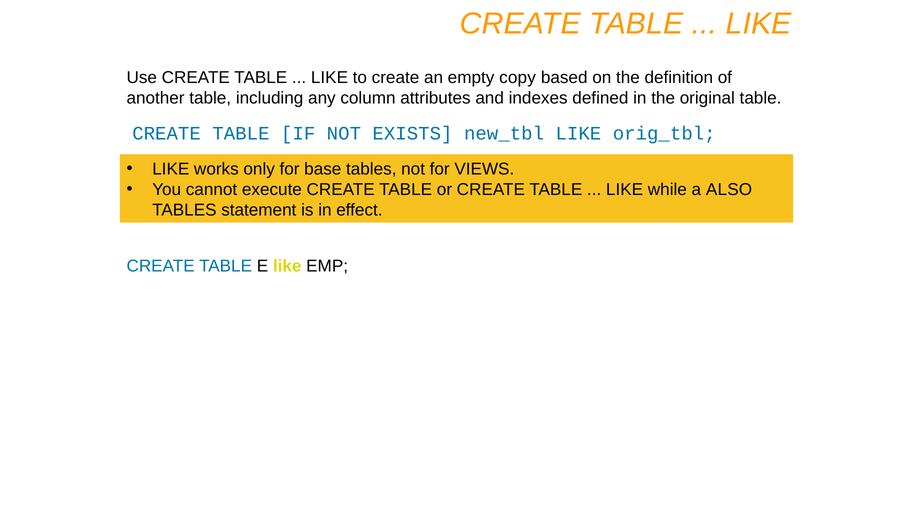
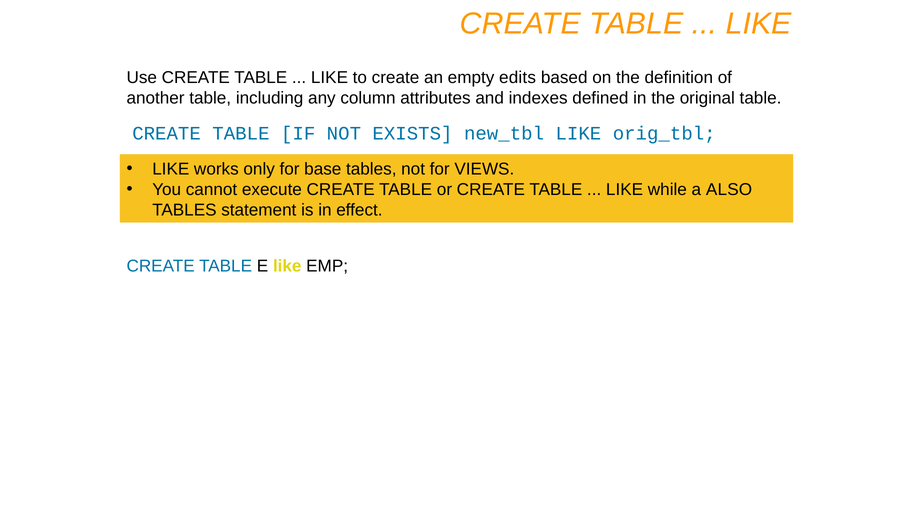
copy: copy -> edits (518, 78)
